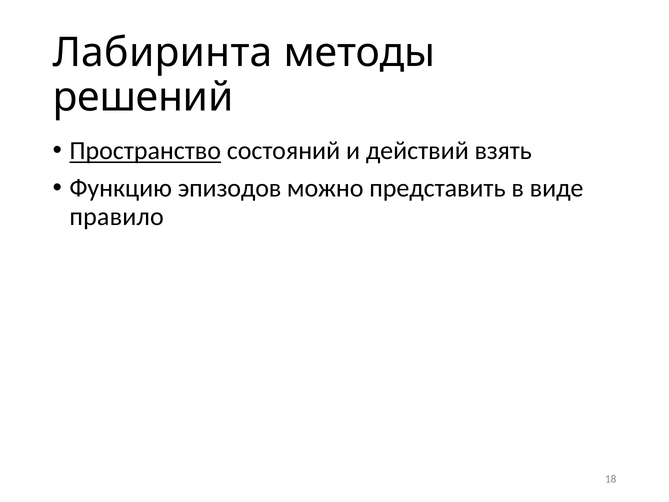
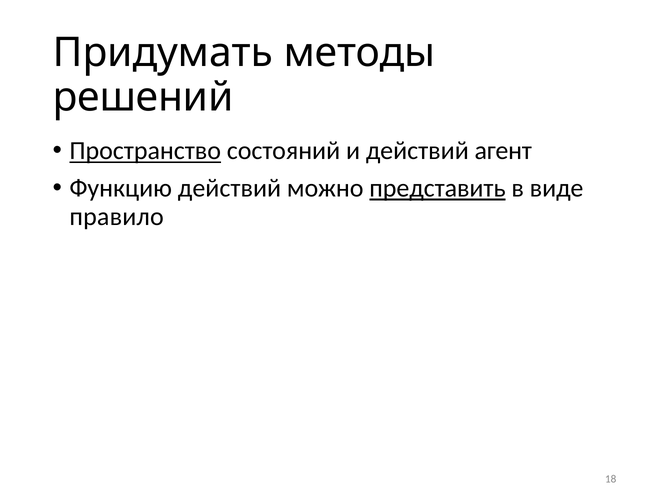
Лабиринта: Лабиринта -> Придумать (163, 53)
взять: взять -> агент (503, 151)
Функцию эпизодов: эпизодов -> действий (230, 188)
представить underline: none -> present (437, 188)
